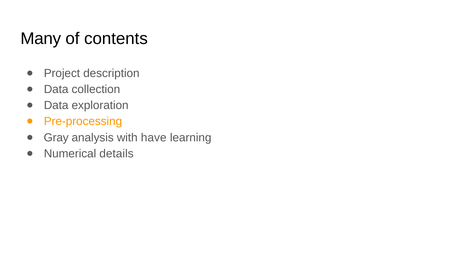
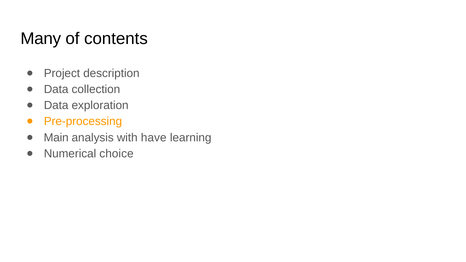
Gray: Gray -> Main (56, 138)
details: details -> choice (116, 154)
